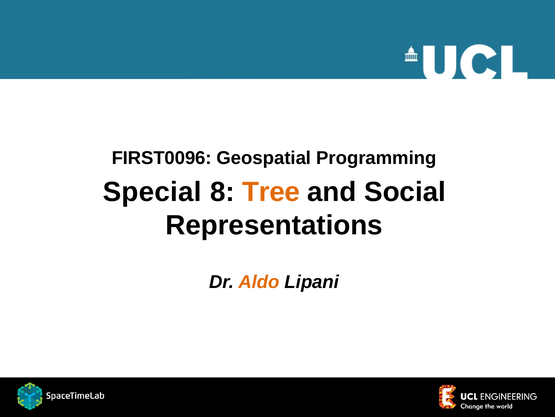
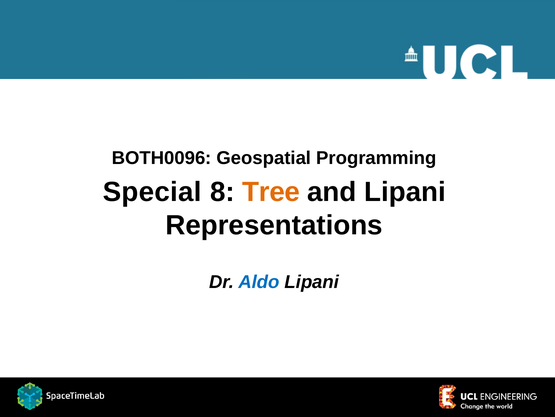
FIRST0096: FIRST0096 -> BOTH0096 (162, 158)
and Social: Social -> Lipani (405, 192)
Aldo colour: orange -> blue (259, 282)
